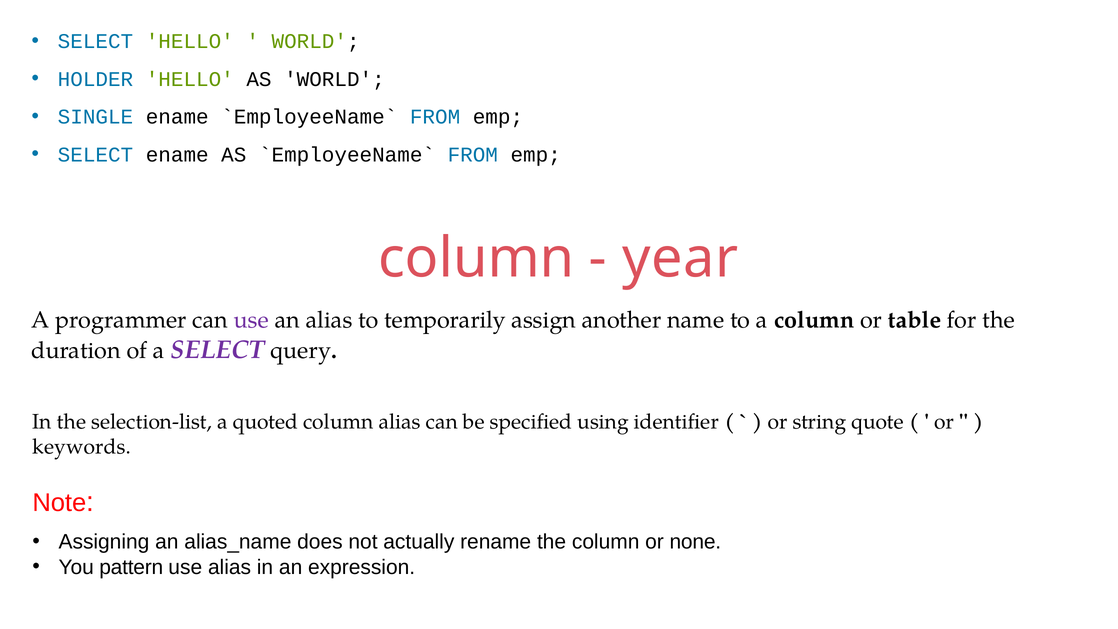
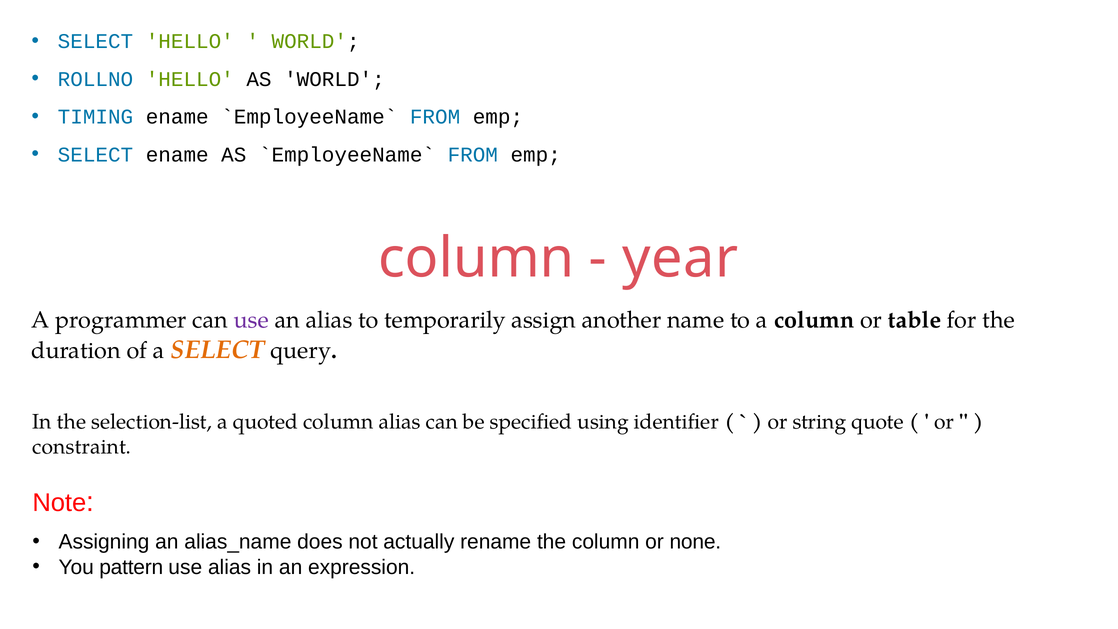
HOLDER: HOLDER -> ROLLNO (95, 79)
SINGLE: SINGLE -> TIMING (95, 117)
SELECT colour: purple -> orange (217, 350)
keywords: keywords -> constraint (82, 447)
